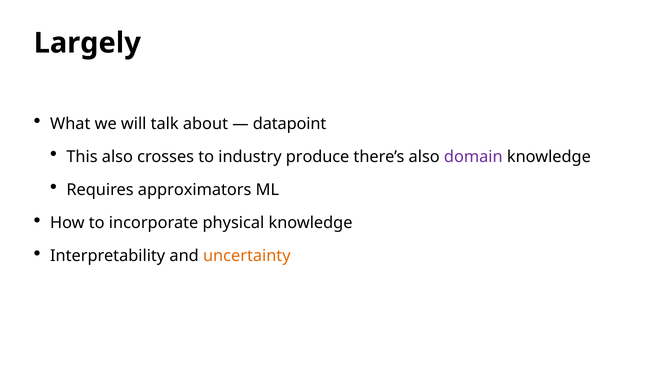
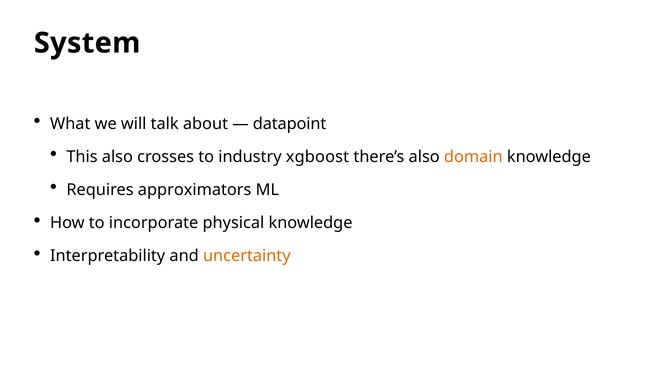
Largely: Largely -> System (87, 43)
produce: produce -> xgboost (317, 157)
domain colour: purple -> orange (473, 157)
